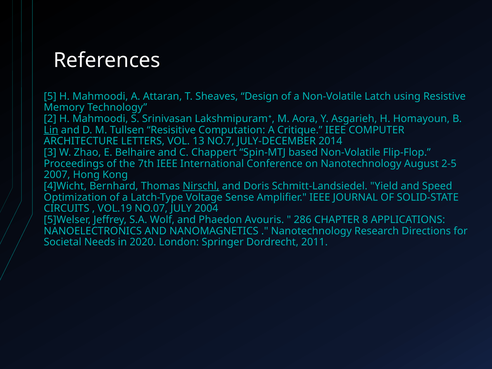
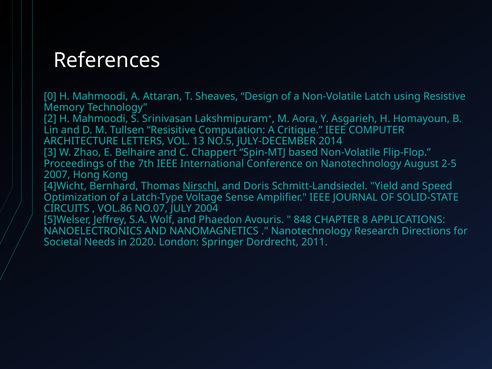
5: 5 -> 0 (50, 96)
Lin underline: present -> none (51, 130)
NO.7: NO.7 -> NO.5 (221, 141)
VOL.19: VOL.19 -> VOL.86 (115, 209)
286: 286 -> 848 (303, 220)
